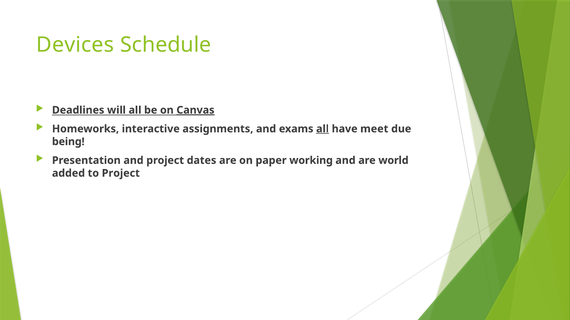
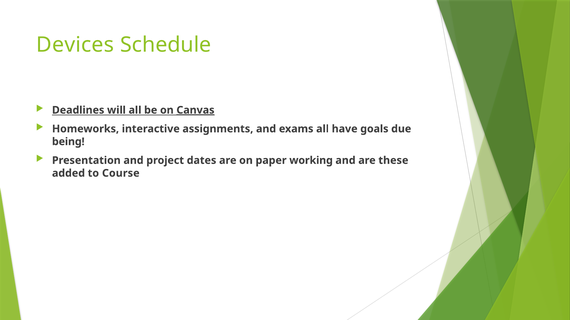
all underline: present -> none (323, 129)
meet: meet -> goals (374, 129)
world: world -> these (393, 161)
to Project: Project -> Course (121, 173)
